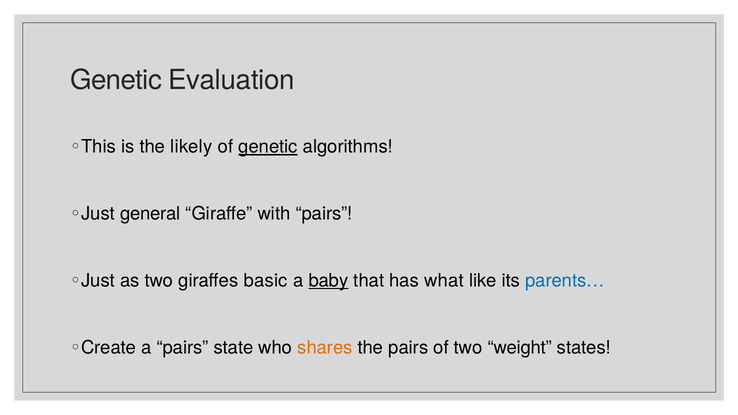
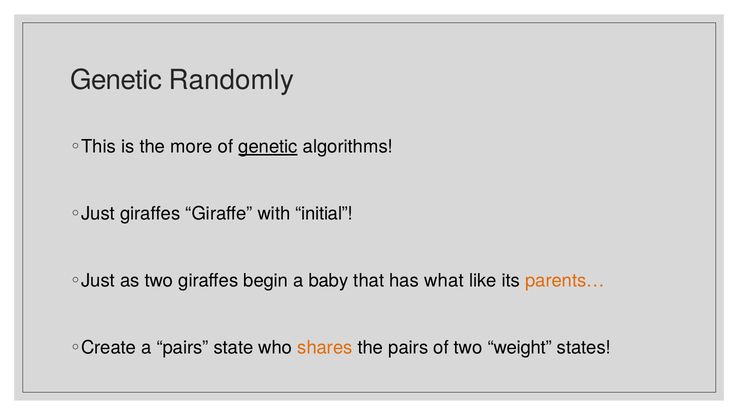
Evaluation: Evaluation -> Randomly (231, 80)
likely: likely -> more (191, 147)
general: general -> giraffes (150, 214)
with pairs: pairs -> initial (324, 214)
basic: basic -> begin (266, 281)
baby underline: present -> none (329, 281)
parents… colour: blue -> orange (565, 281)
